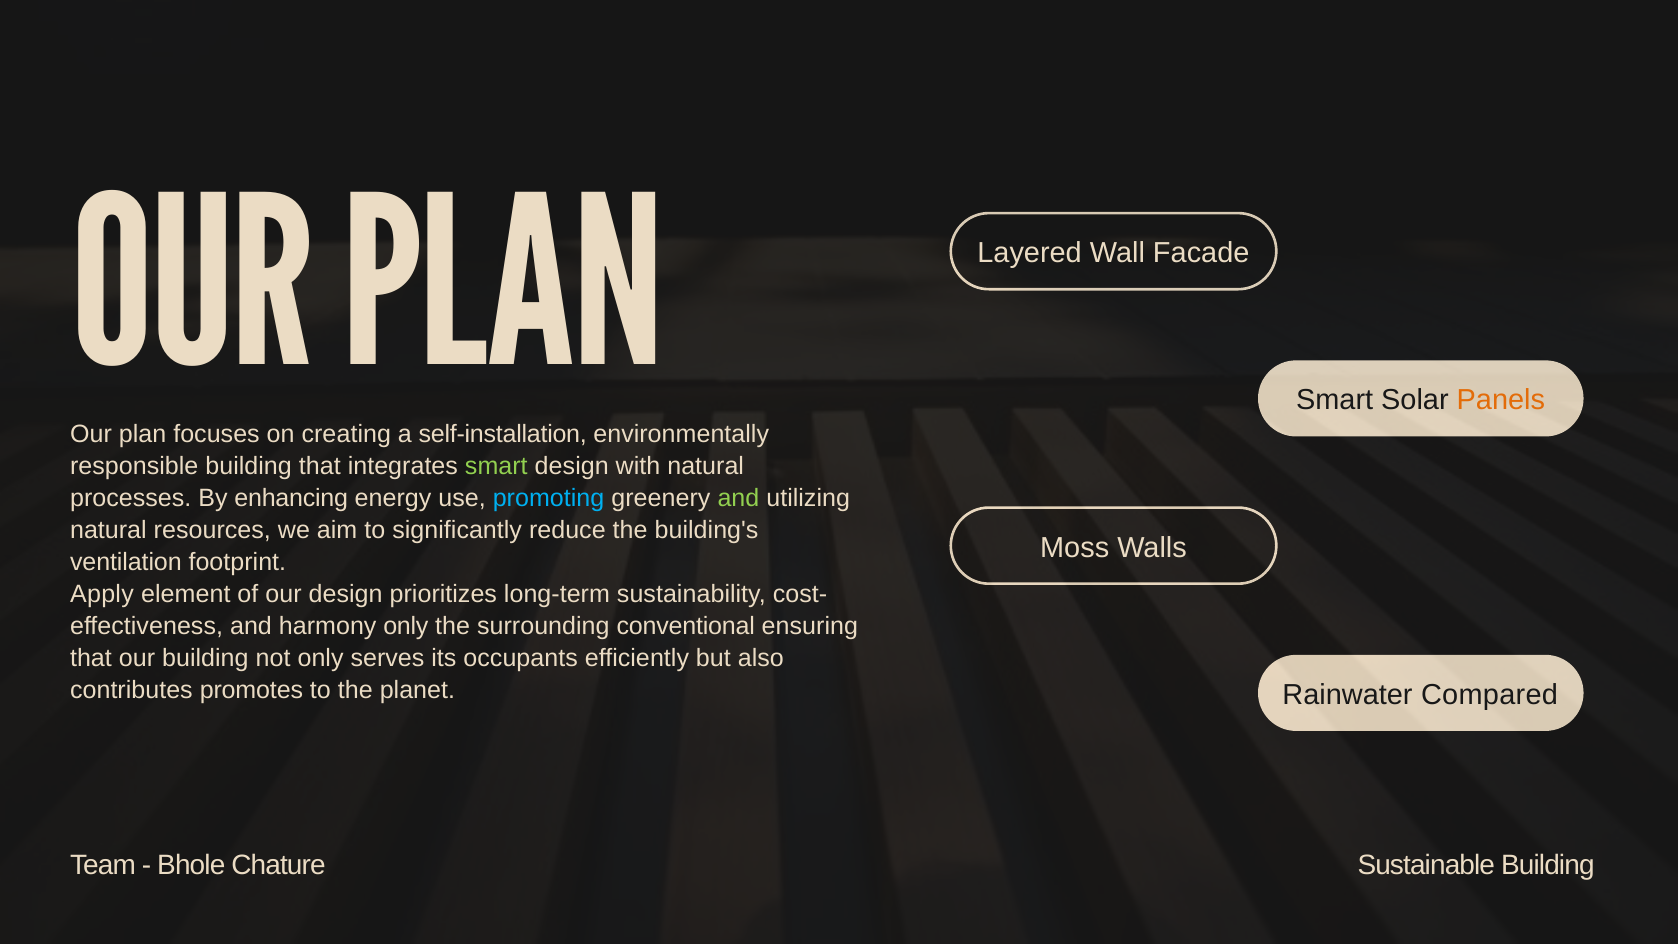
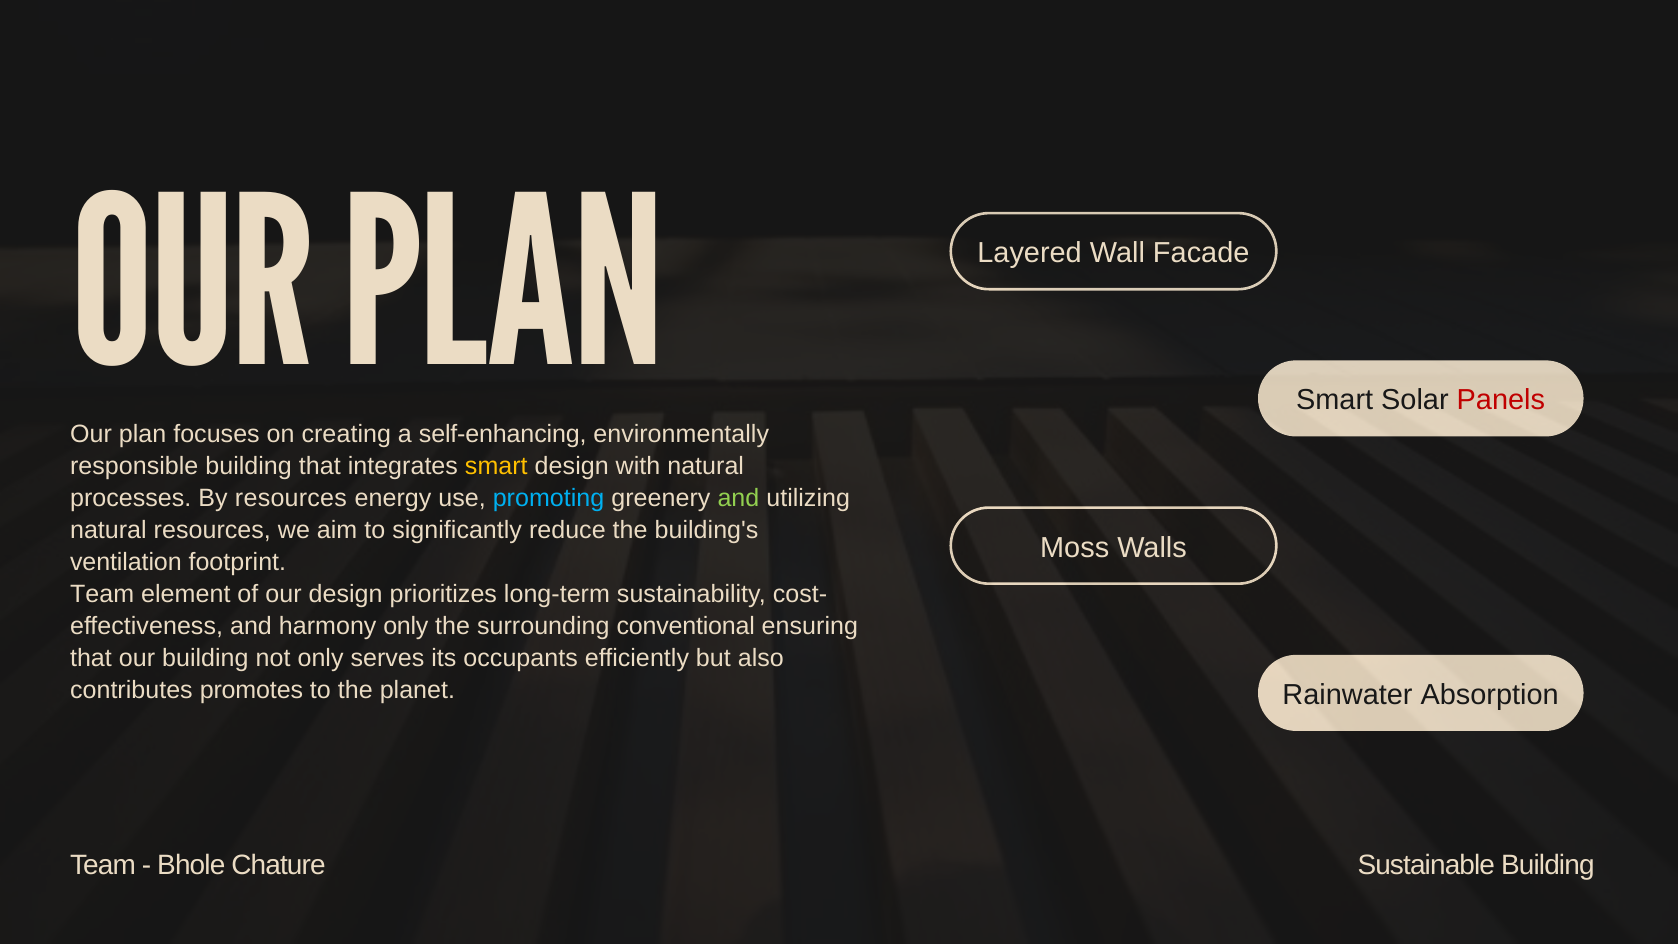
Panels colour: orange -> red (1501, 400)
self-installation: self-installation -> self-enhancing (503, 434)
smart colour: light green -> yellow (496, 466)
By enhancing: enhancing -> resources (291, 498)
Apply: Apply -> Team (102, 594)
Compared: Compared -> Absorption (1490, 695)
